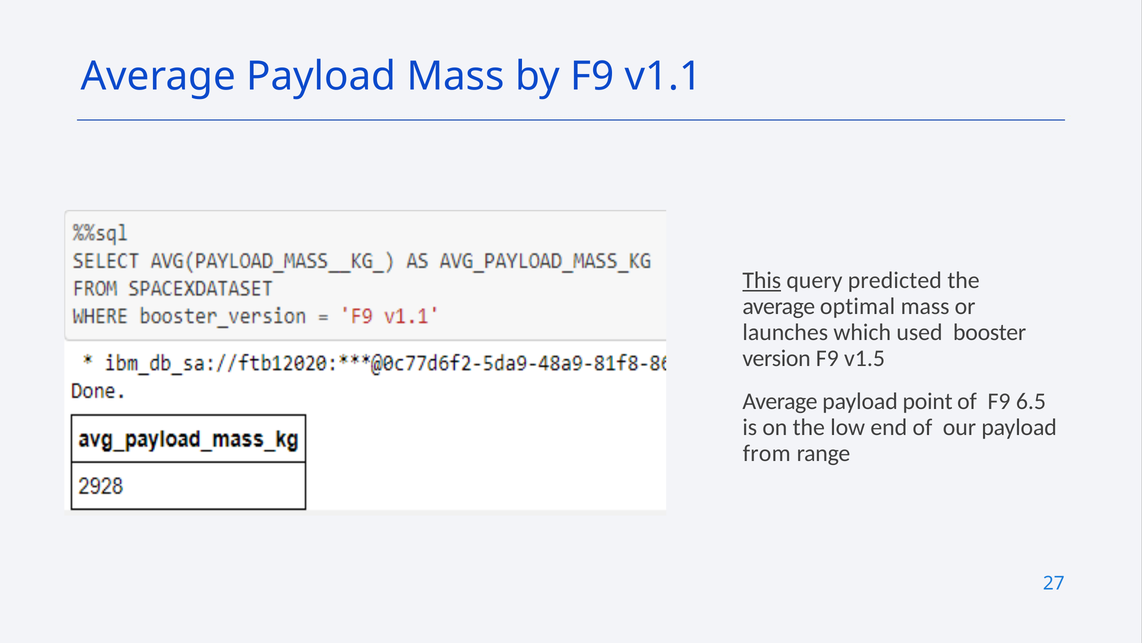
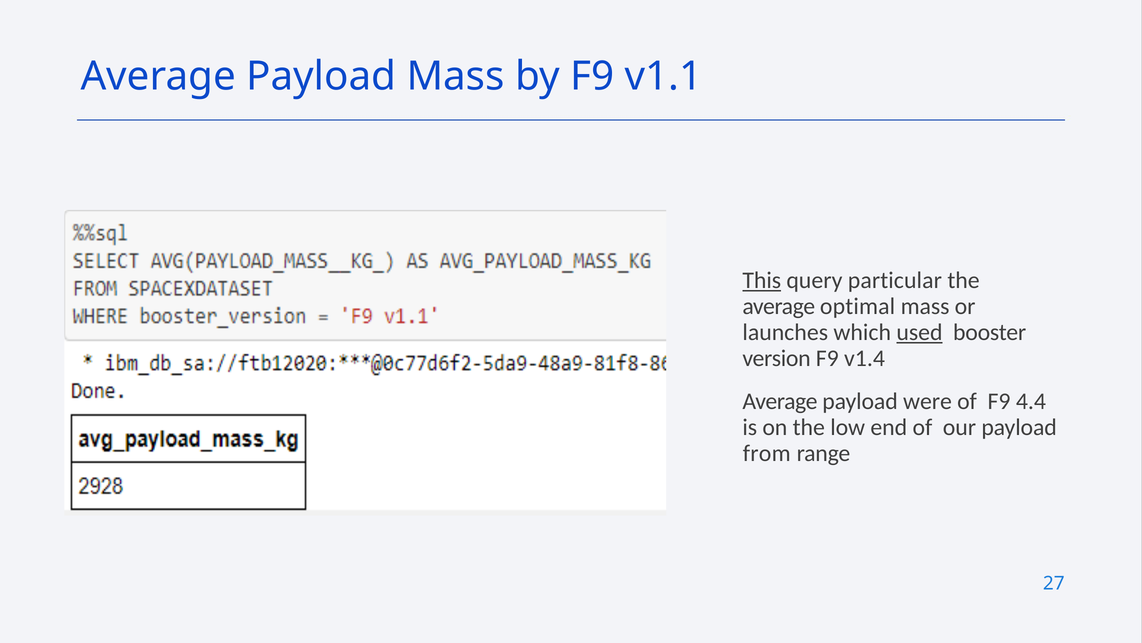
predicted: predicted -> particular (895, 280)
used underline: none -> present (919, 332)
v1.5: v1.5 -> v1.4 (865, 358)
point: point -> were (927, 401)
6.5: 6.5 -> 4.4 (1031, 401)
